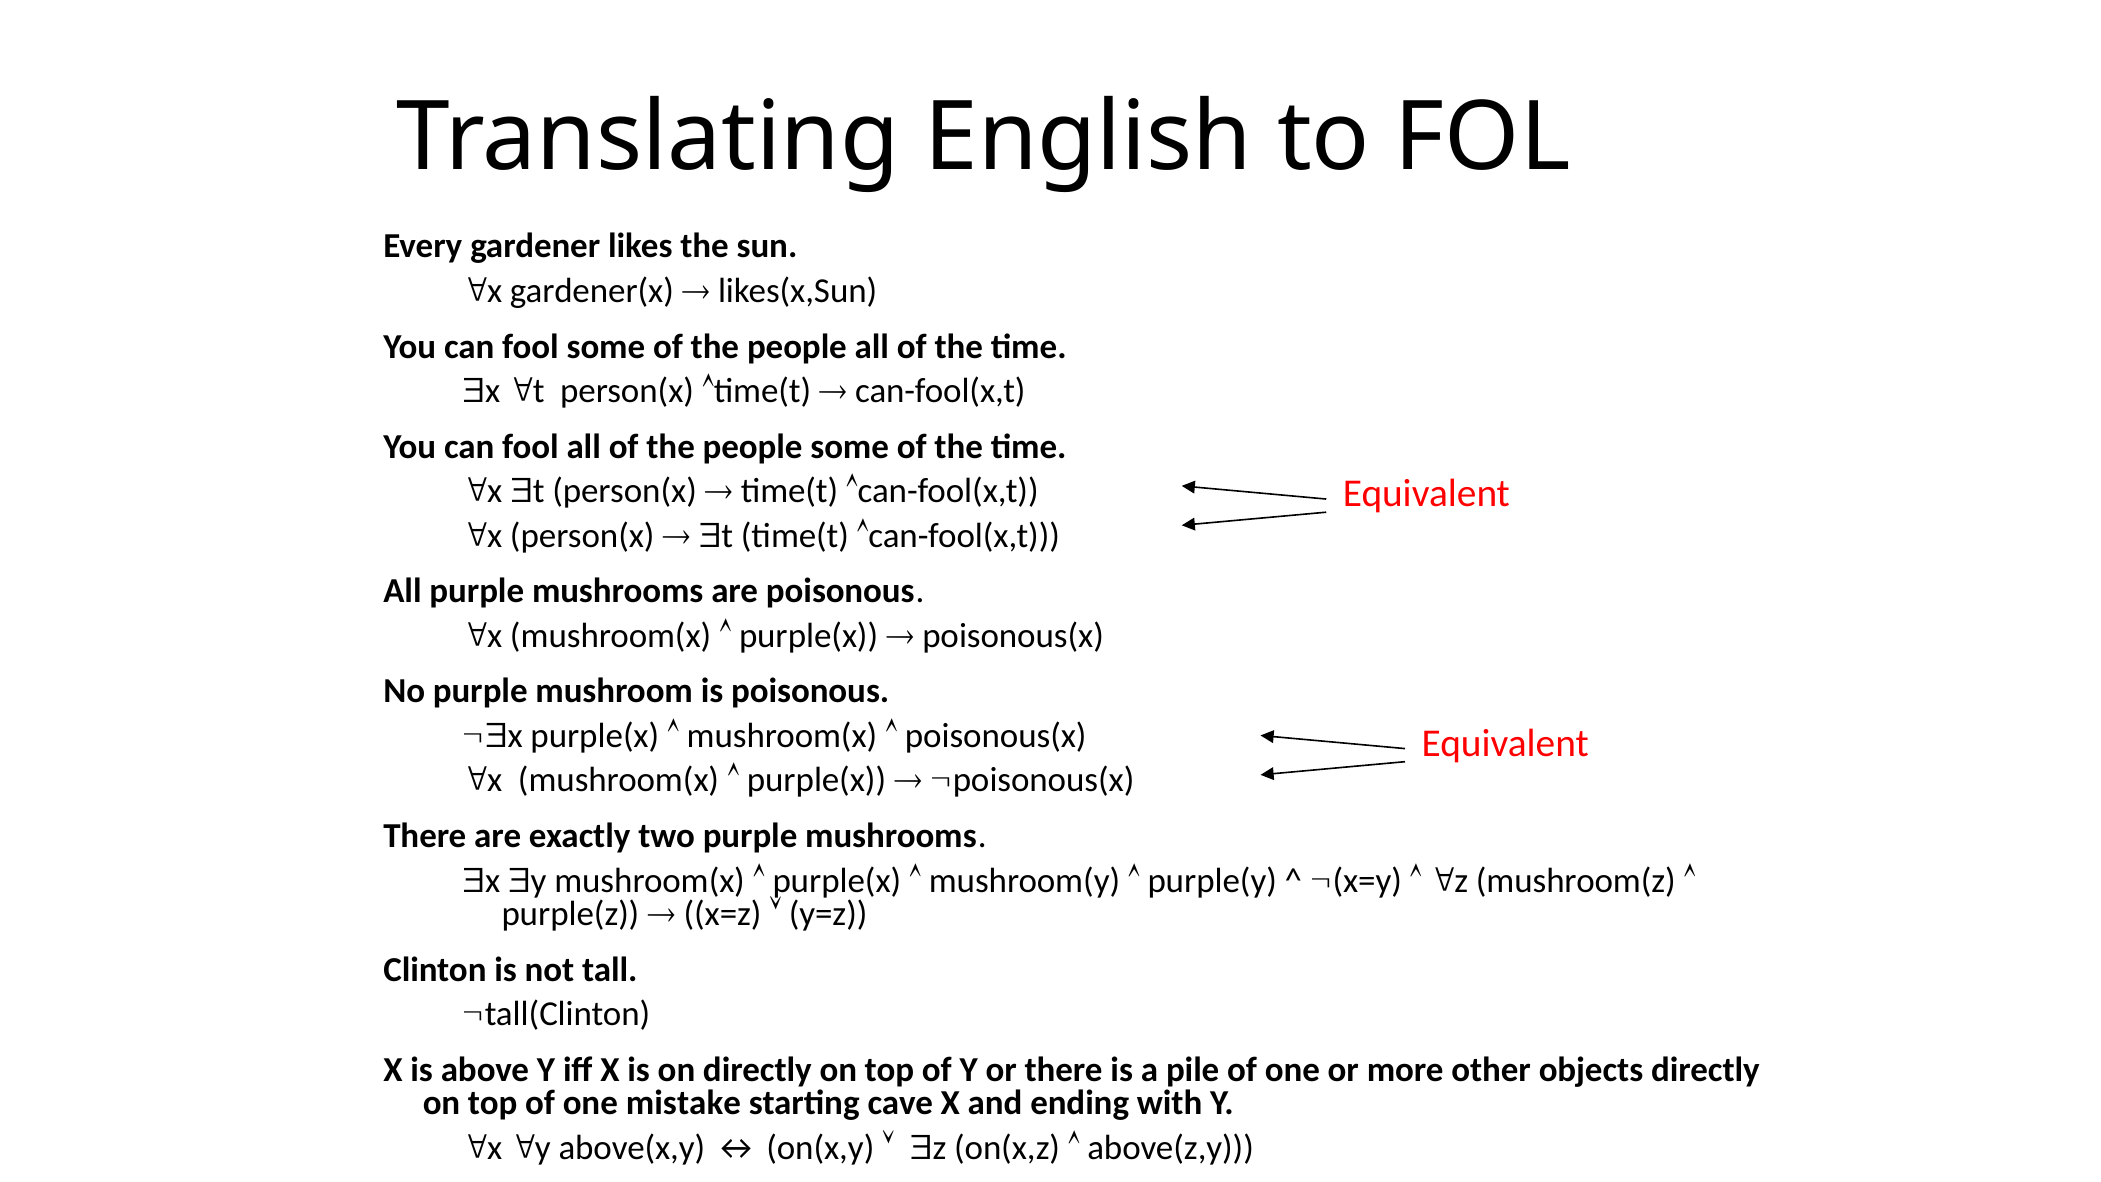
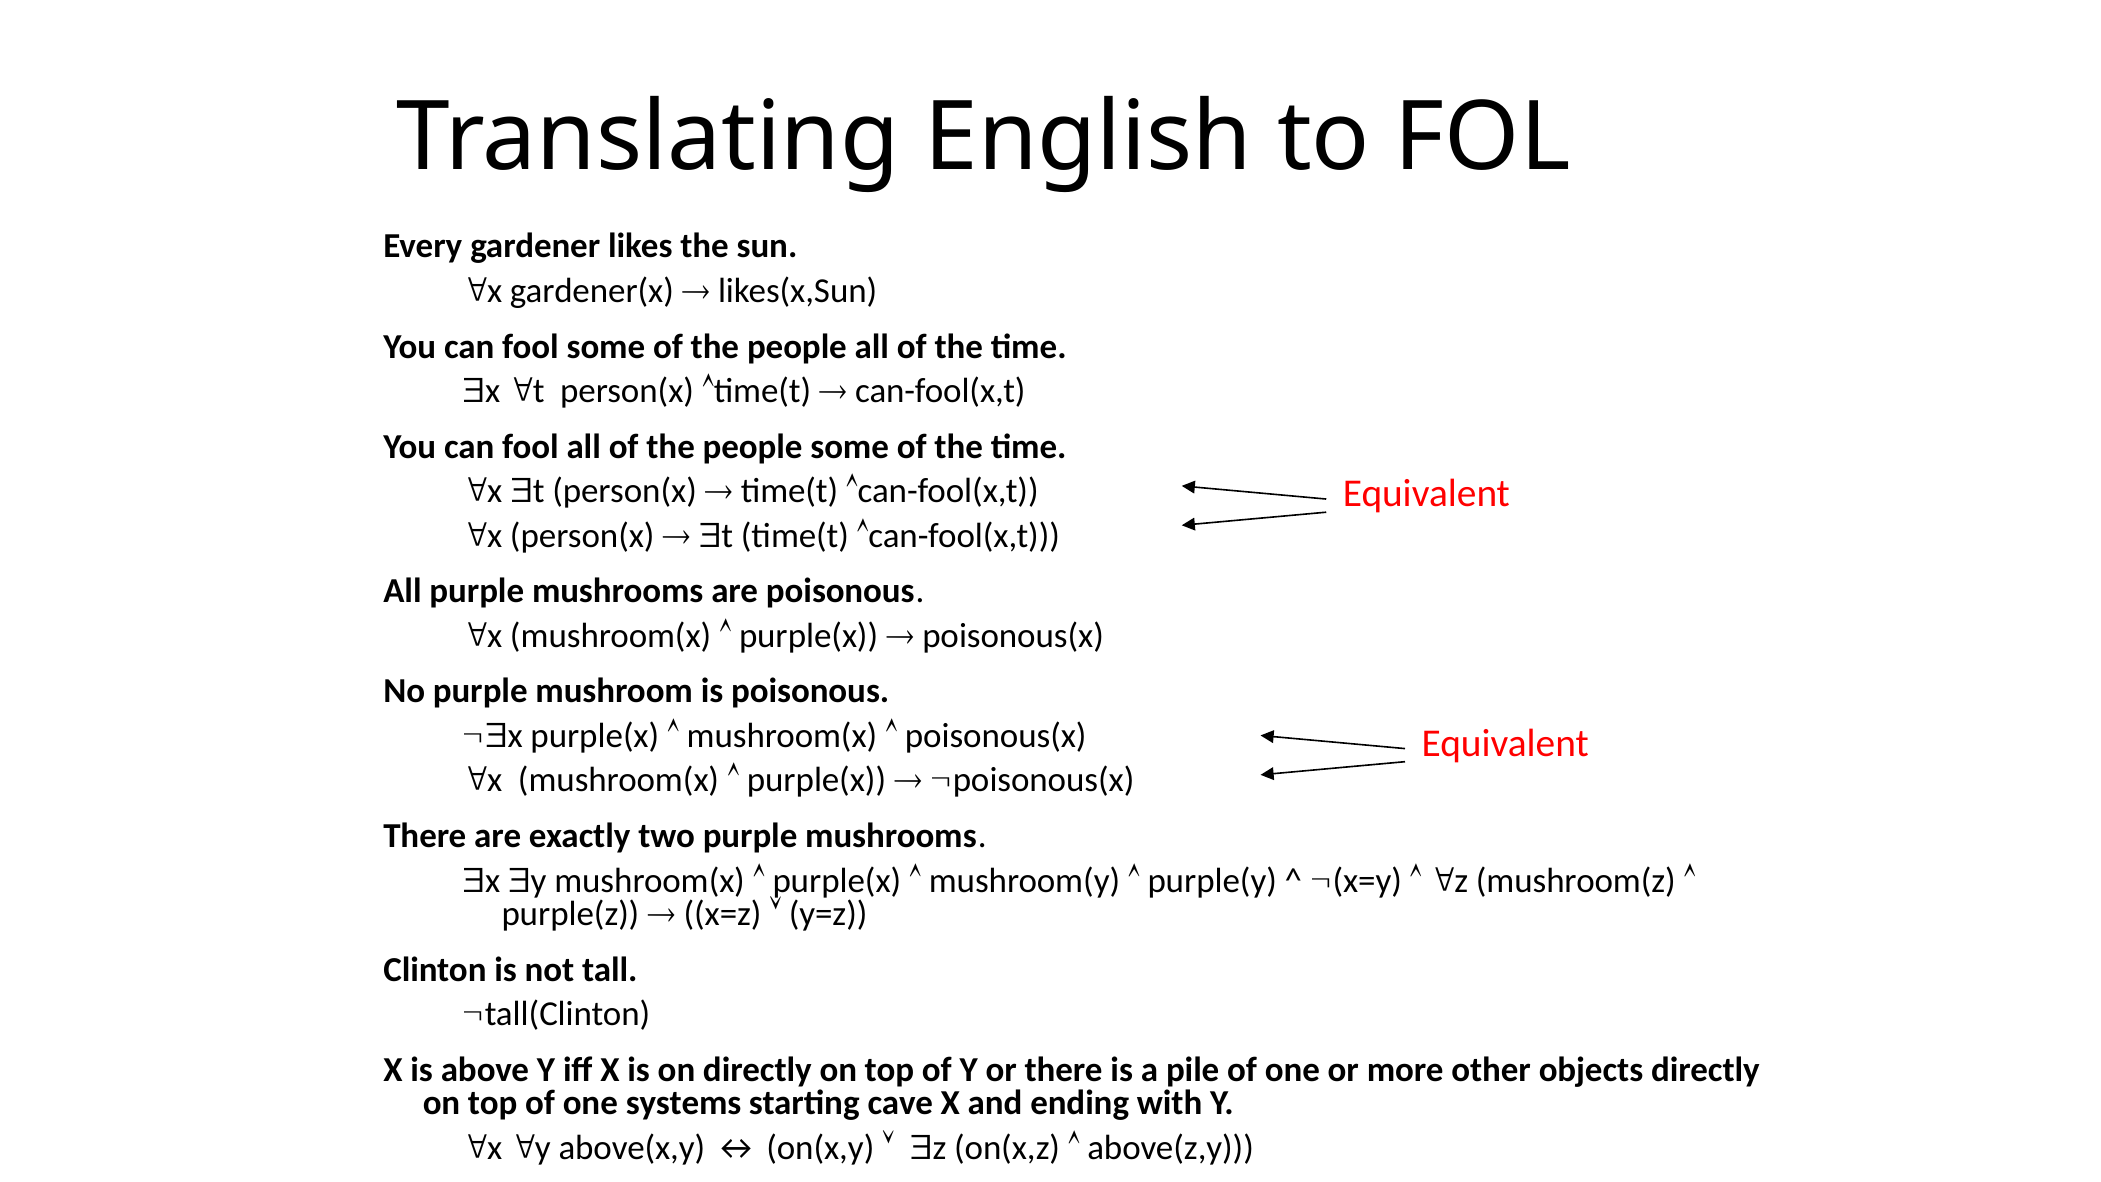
mistake: mistake -> systems (684, 1103)
